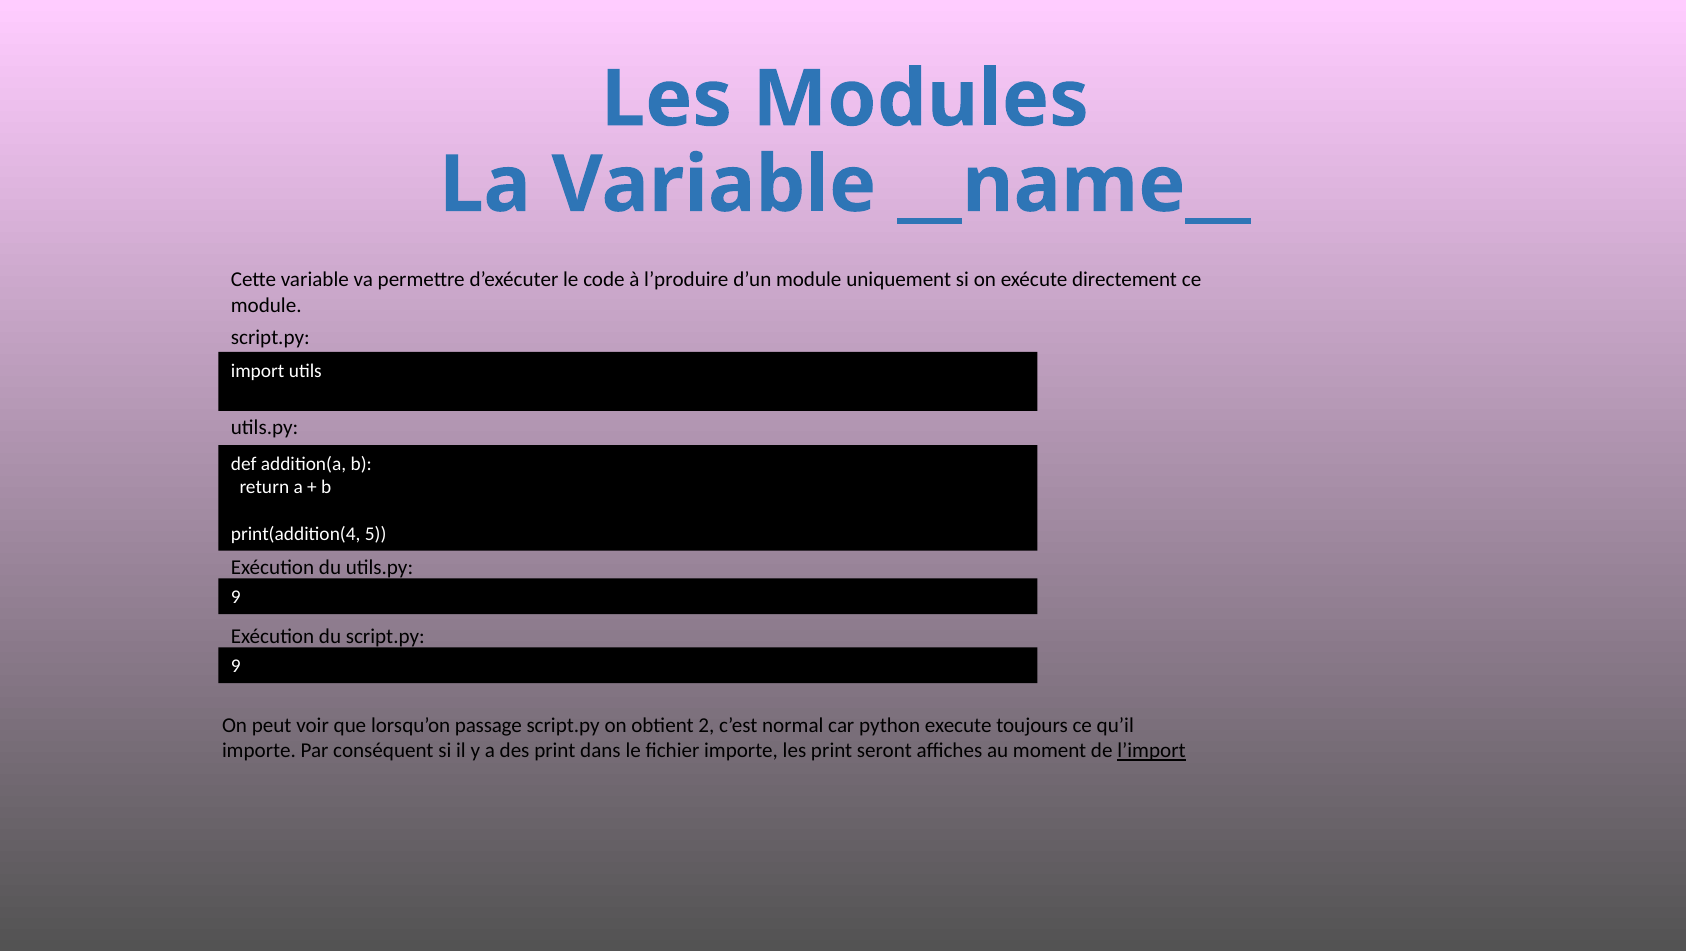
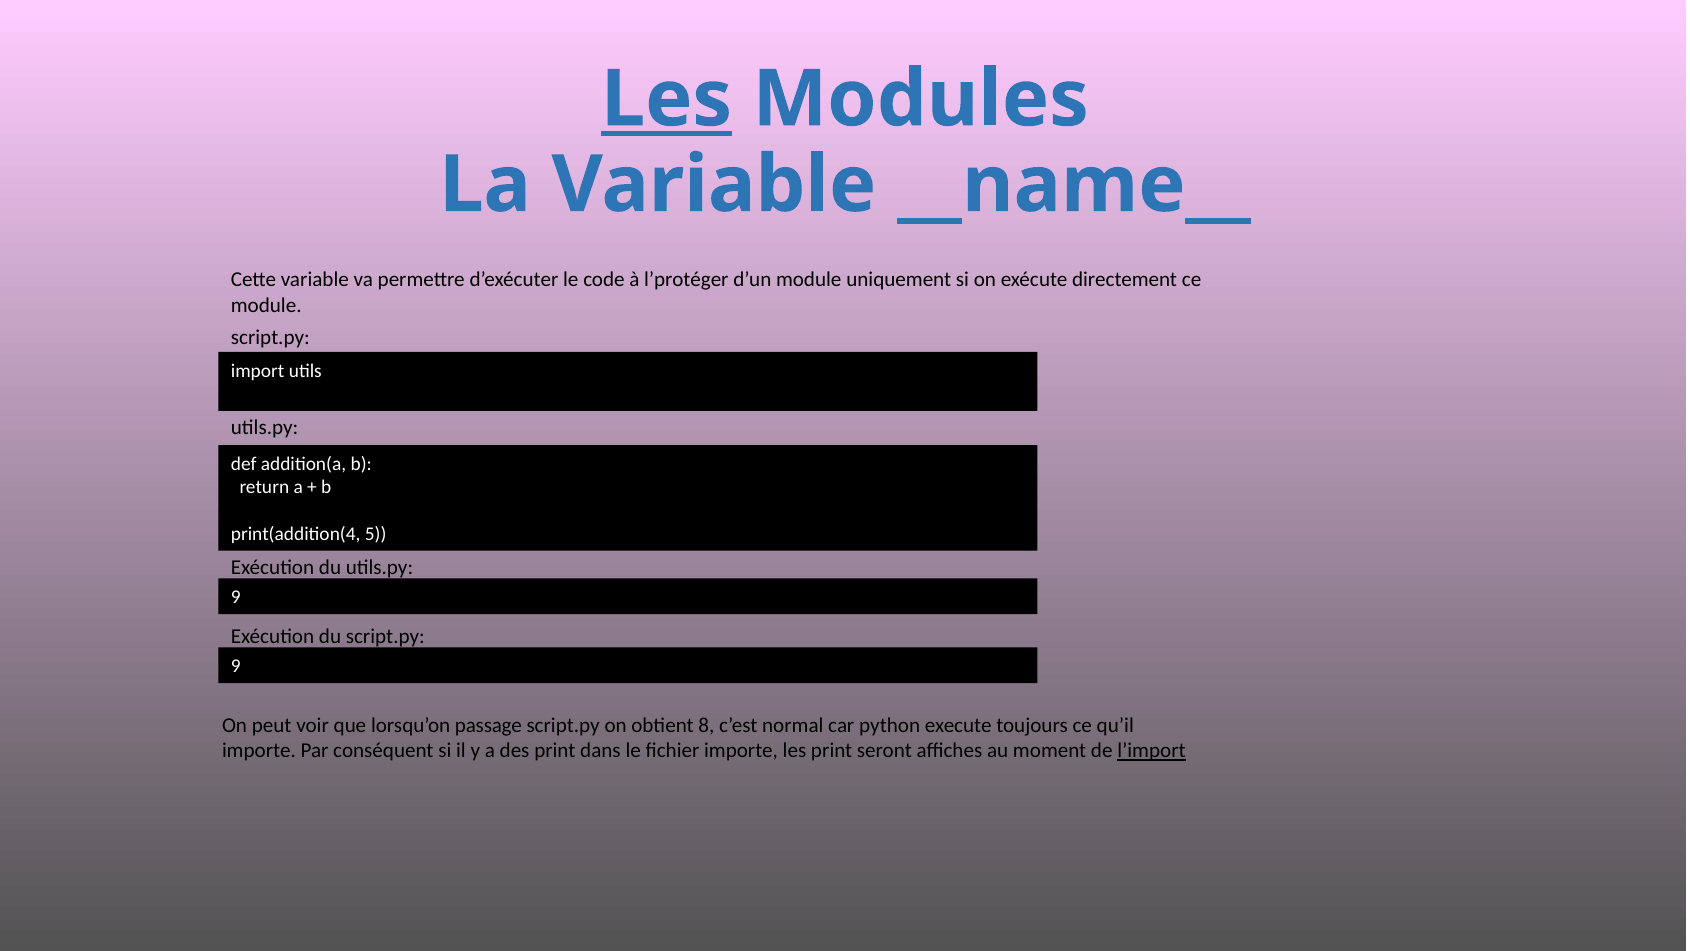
Les underline: none -> present (666, 99)
l’produire: l’produire -> l’protéger (686, 280)
2: 2 -> 8 (706, 725)
